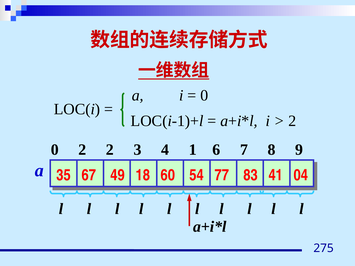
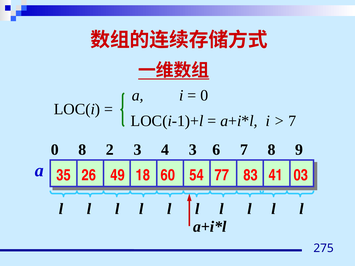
2: 2 -> 7 (292, 121)
0 2: 2 -> 8 (82, 150)
4 1: 1 -> 3 (193, 150)
67: 67 -> 26 (89, 175)
04: 04 -> 03 (301, 175)
